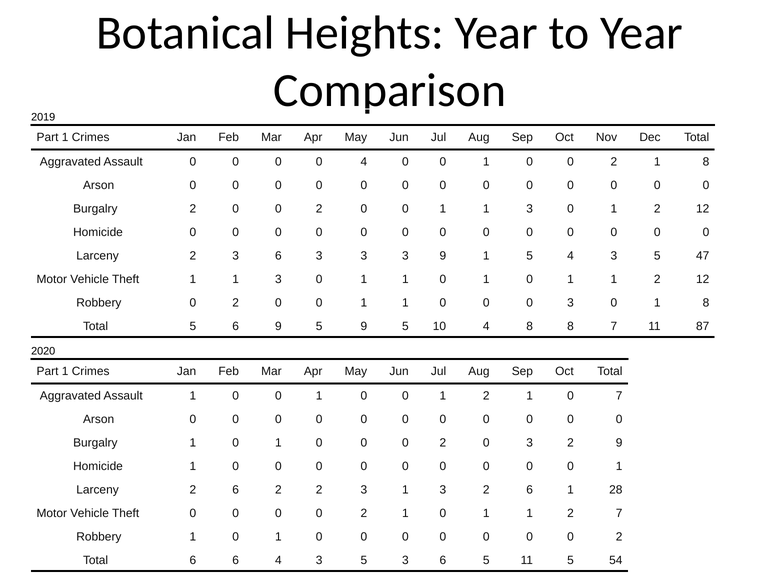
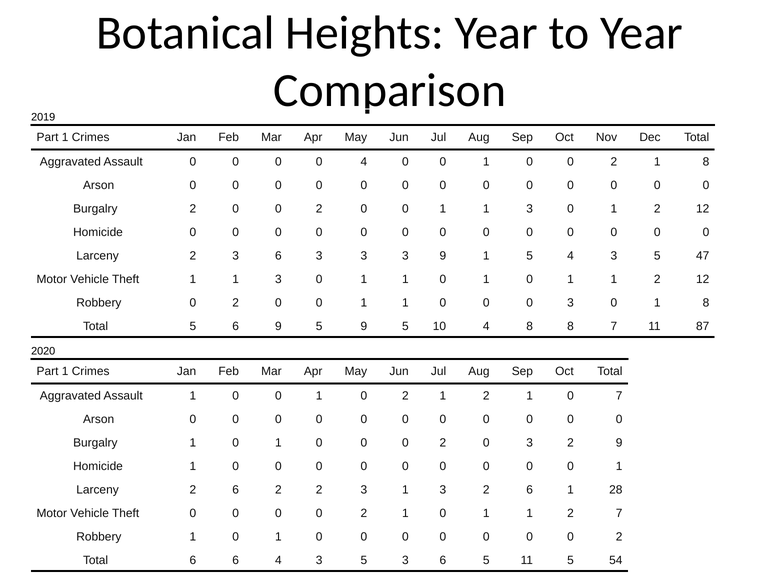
0: 0 -> 2 (405, 396)
